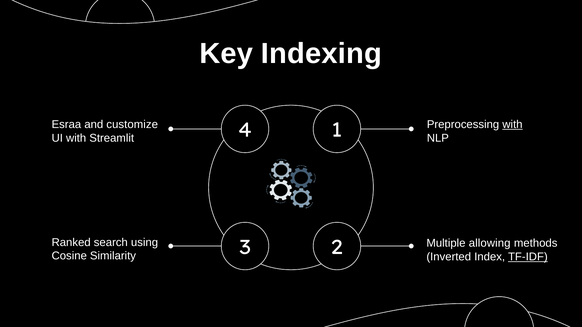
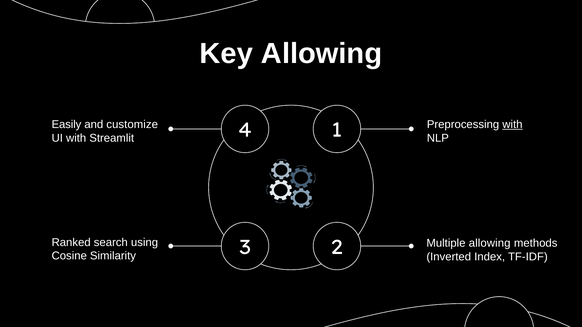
Key Indexing: Indexing -> Allowing (322, 54)
Esraa: Esraa -> Easily (66, 125)
TF-IDF underline: present -> none (528, 257)
